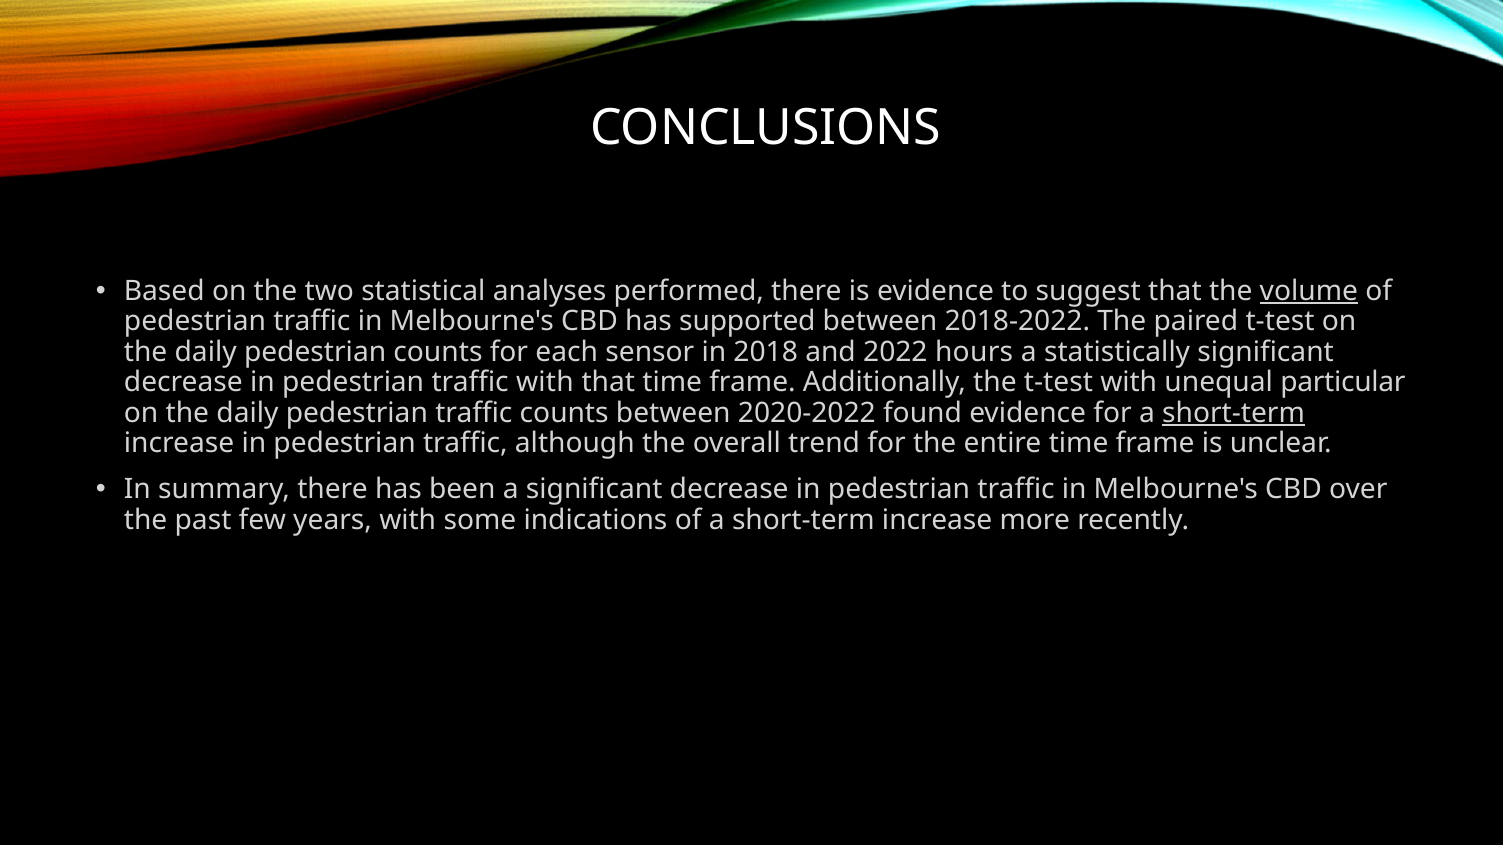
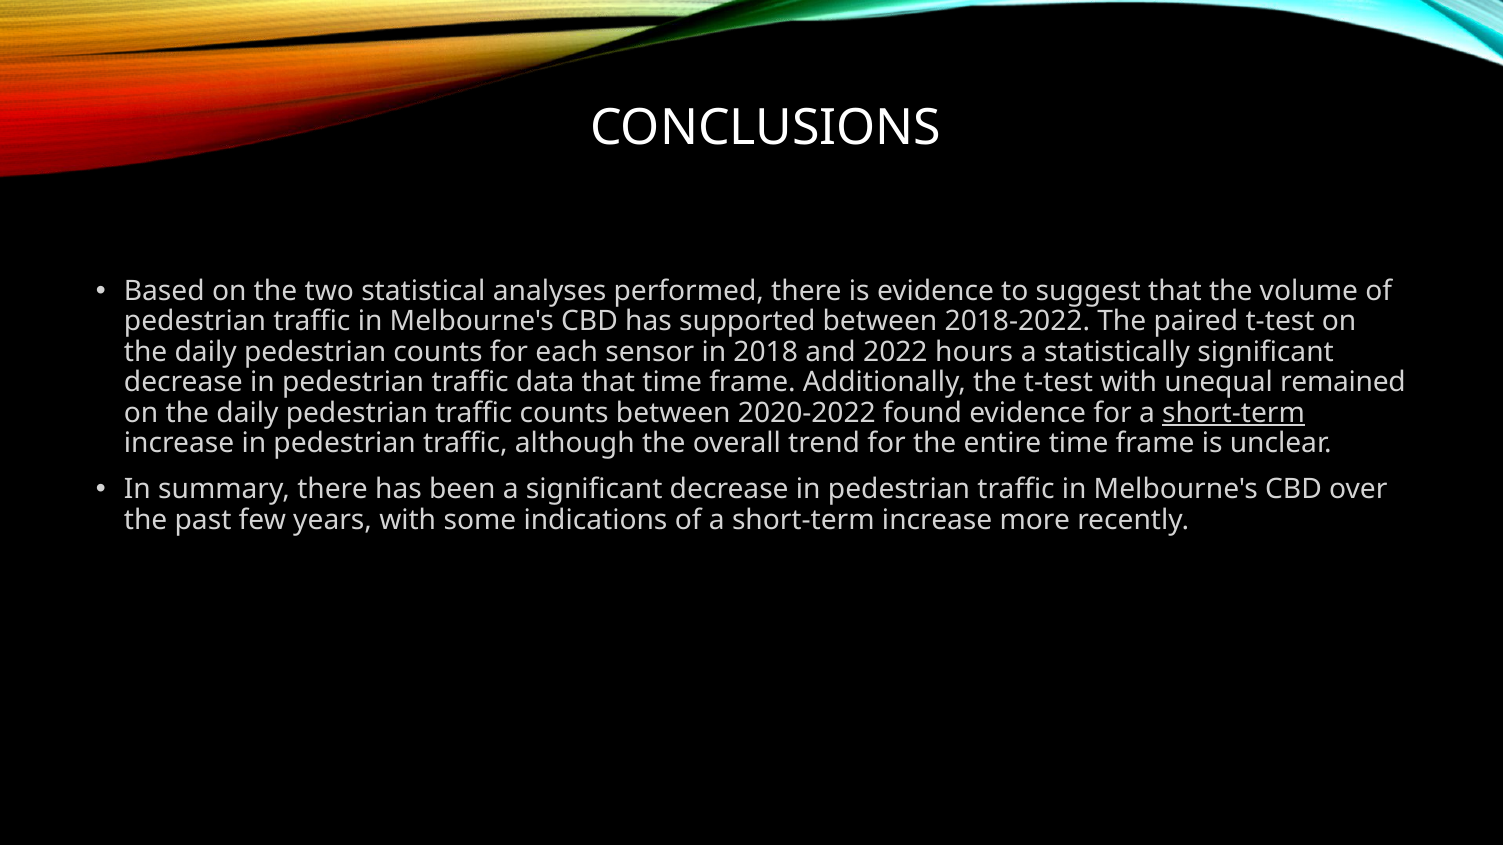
volume underline: present -> none (1309, 291)
traffic with: with -> data (545, 383)
particular: particular -> remained (1343, 383)
